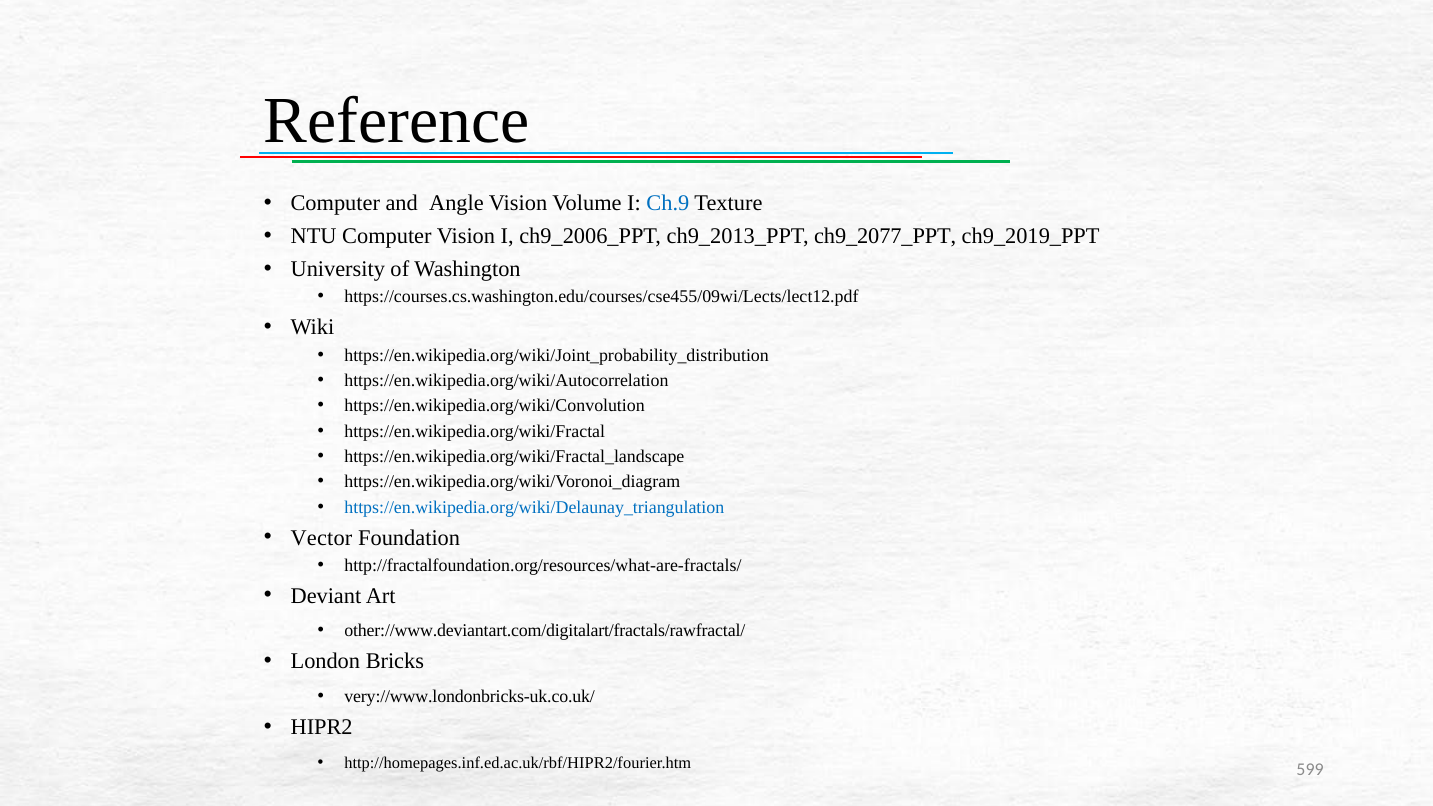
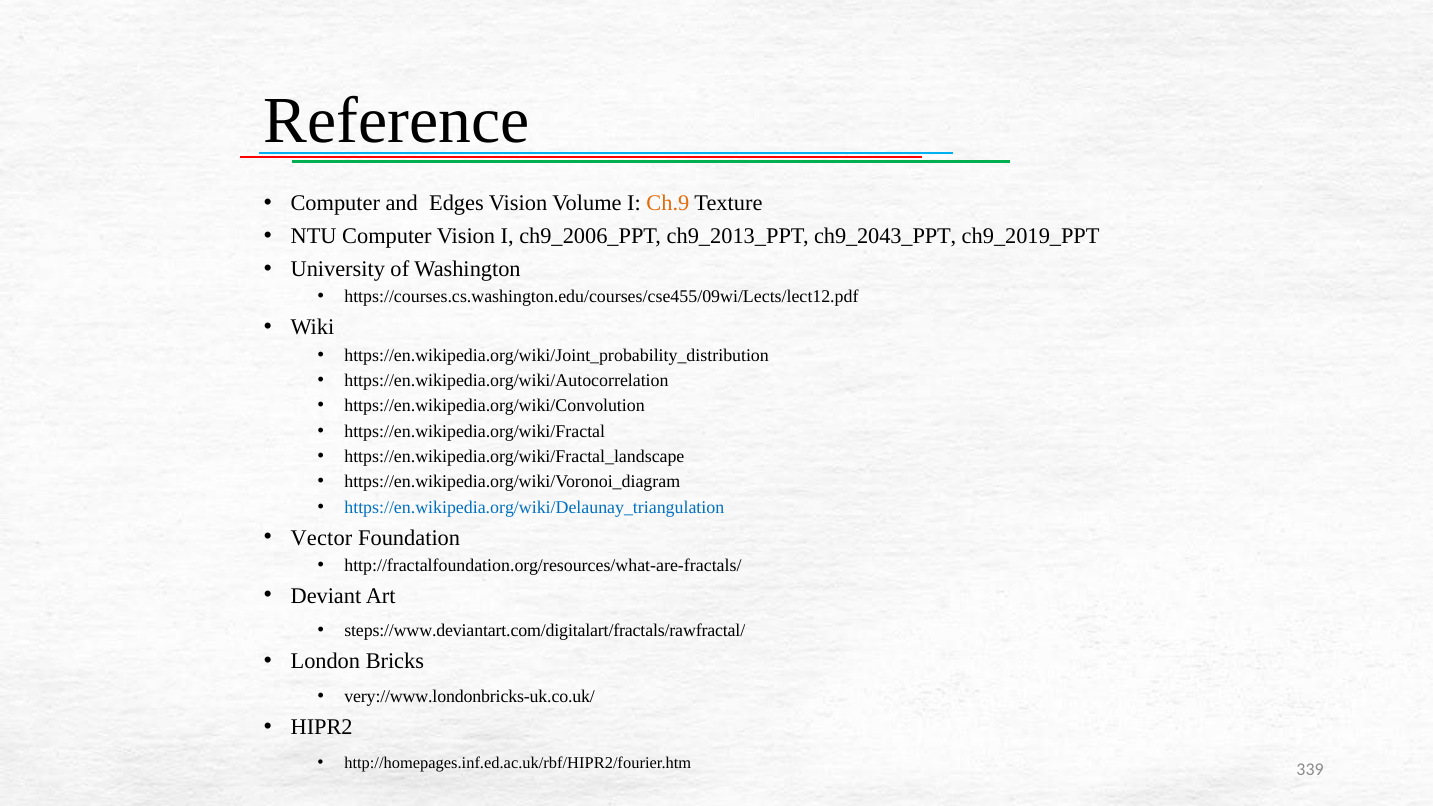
Angle: Angle -> Edges (456, 204)
Ch.9 colour: blue -> orange (668, 204)
ch9_2077_PPT: ch9_2077_PPT -> ch9_2043_PPT (885, 236)
other://www.deviantart.com/digitalart/fractals/rawfractal/: other://www.deviantart.com/digitalart/fractals/rawfractal/ -> steps://www.deviantart.com/digitalart/fractals/rawfractal/ (545, 631)
599: 599 -> 339 (1310, 770)
